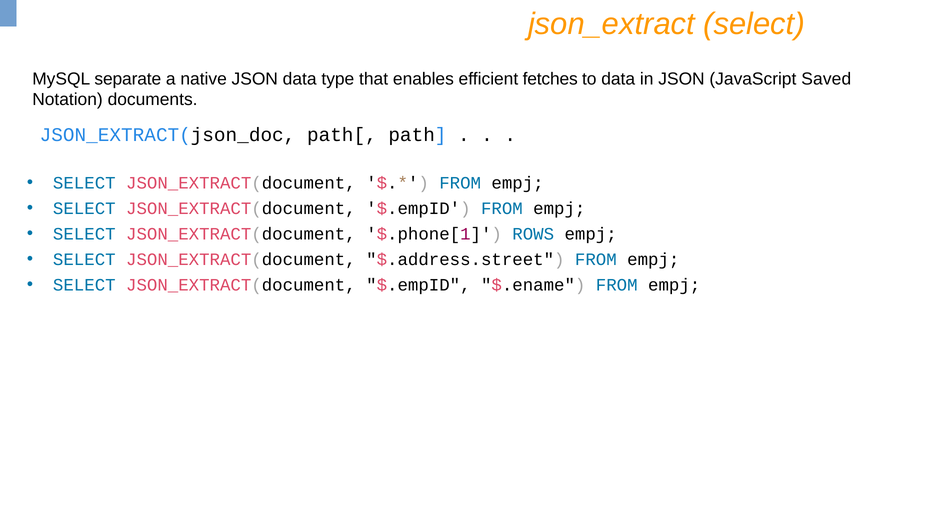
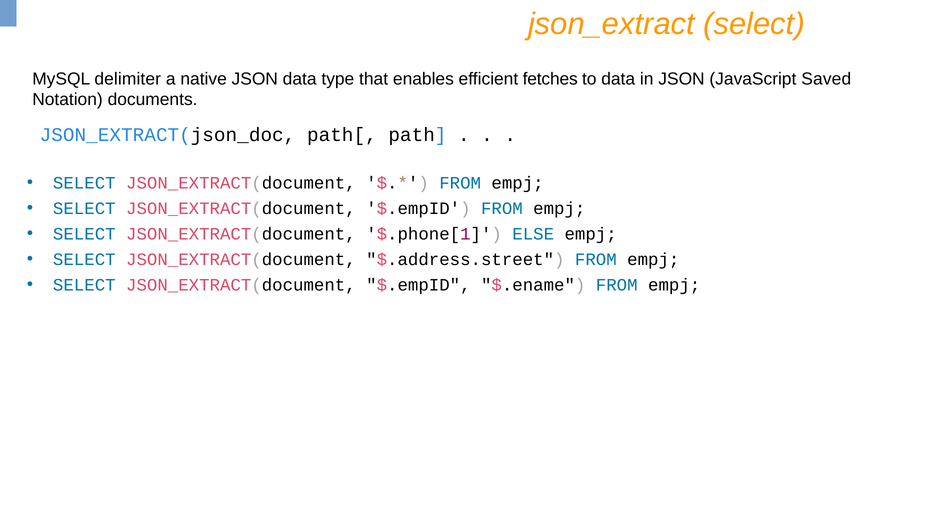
separate: separate -> delimiter (128, 79)
ROWS: ROWS -> ELSE (533, 234)
